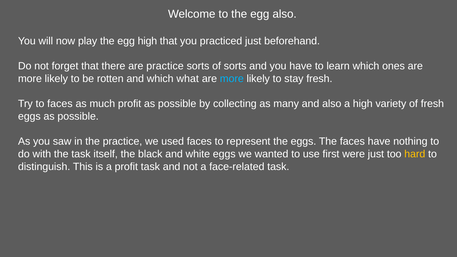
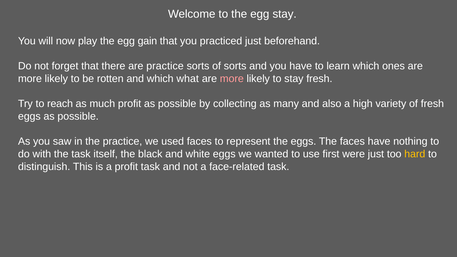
egg also: also -> stay (285, 14)
egg high: high -> gain (147, 41)
more colour: light blue -> pink (232, 79)
to faces: faces -> reach (60, 104)
